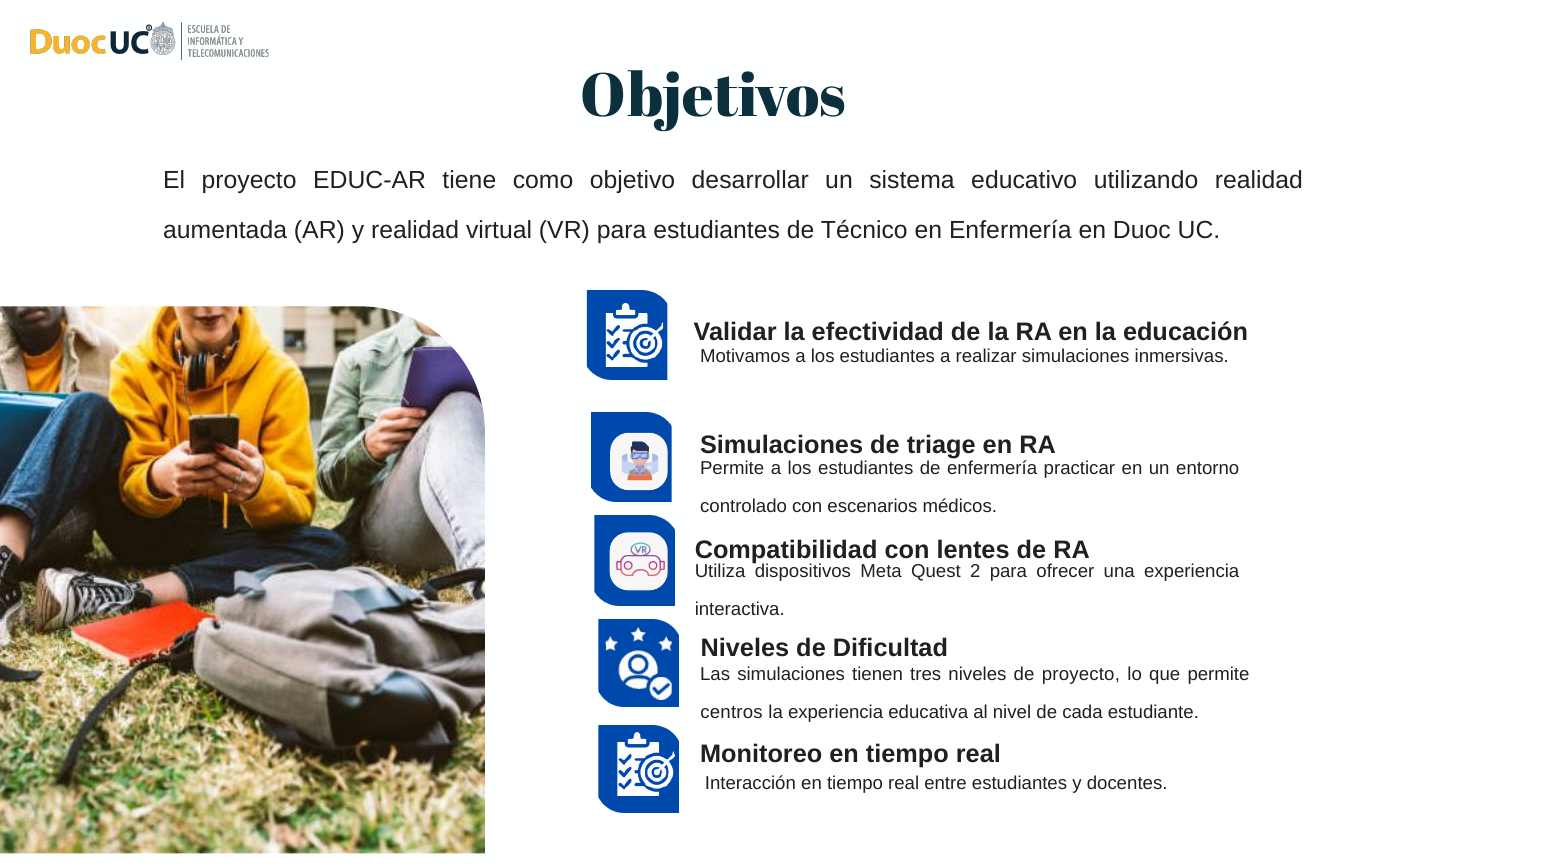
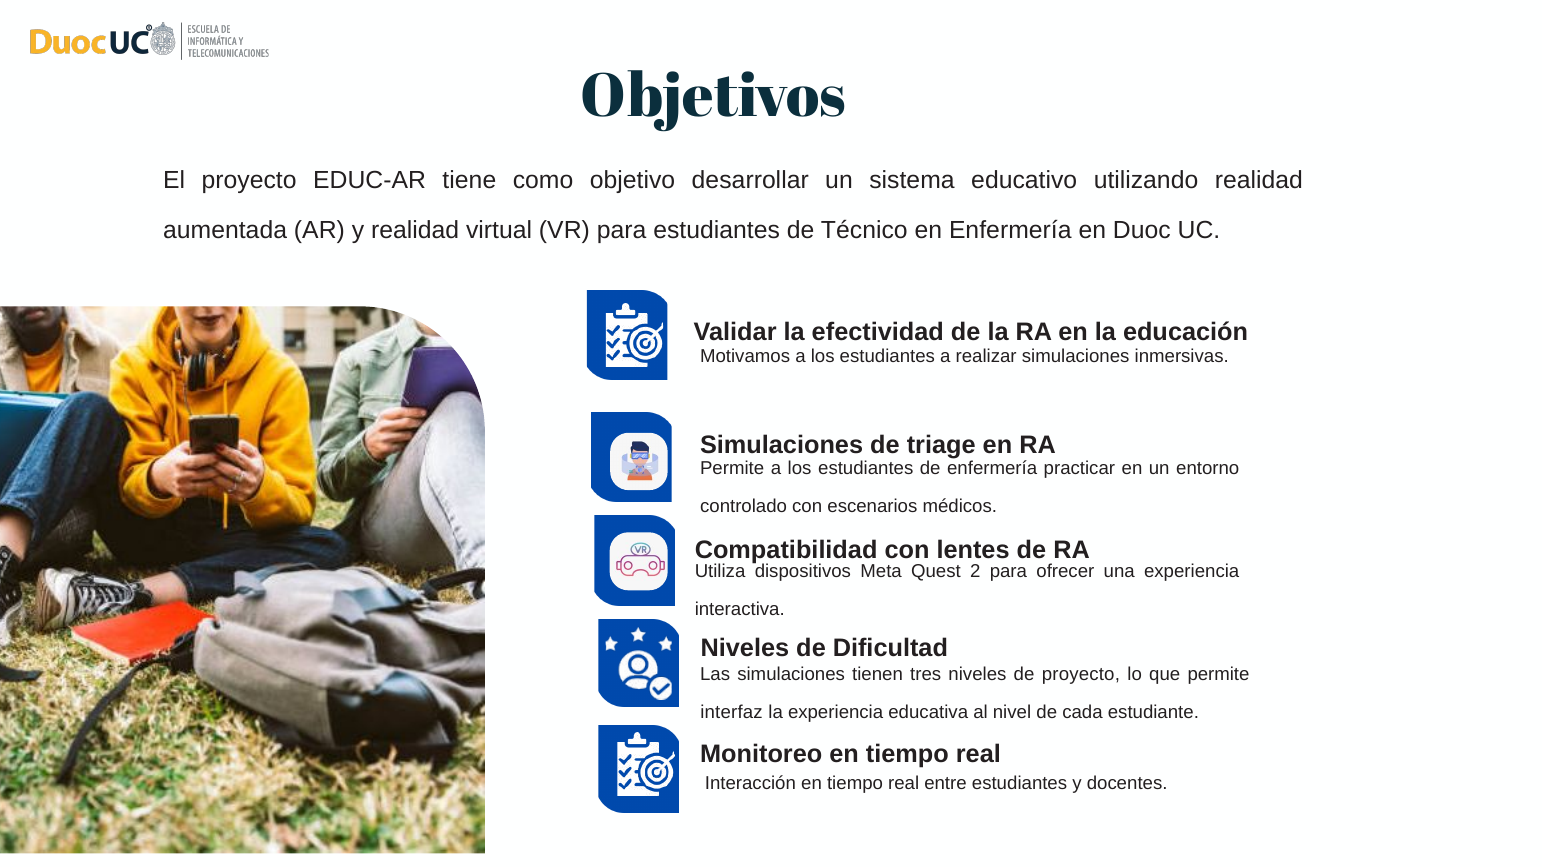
centros: centros -> interfaz (732, 712)
